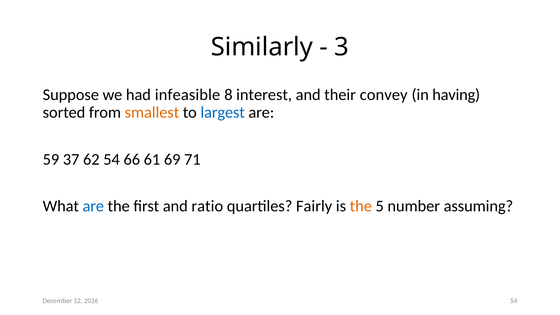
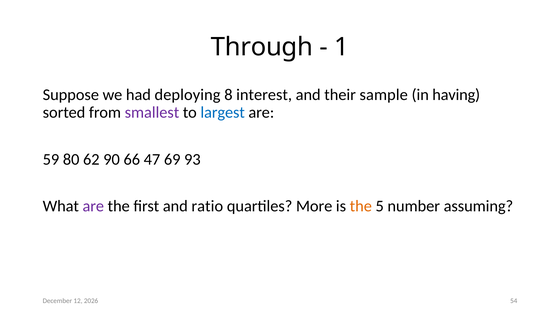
Similarly: Similarly -> Through (262, 47)
3: 3 -> 1 (342, 47)
infeasible: infeasible -> deploying (188, 95)
convey: convey -> sample (384, 95)
smallest colour: orange -> purple (152, 112)
37: 37 -> 80 (71, 159)
62 54: 54 -> 90 (112, 159)
61: 61 -> 47 (152, 159)
71: 71 -> 93 (192, 159)
are colour: blue -> purple (93, 206)
Fairly: Fairly -> More (314, 206)
